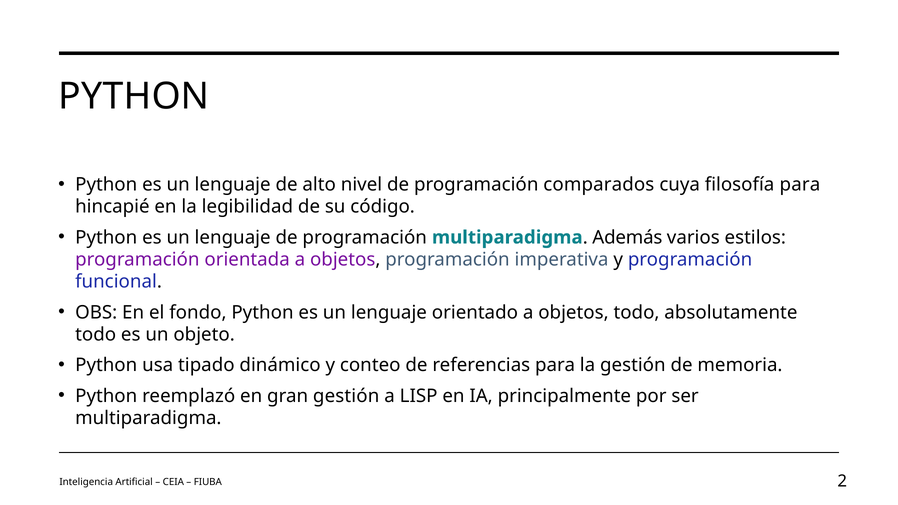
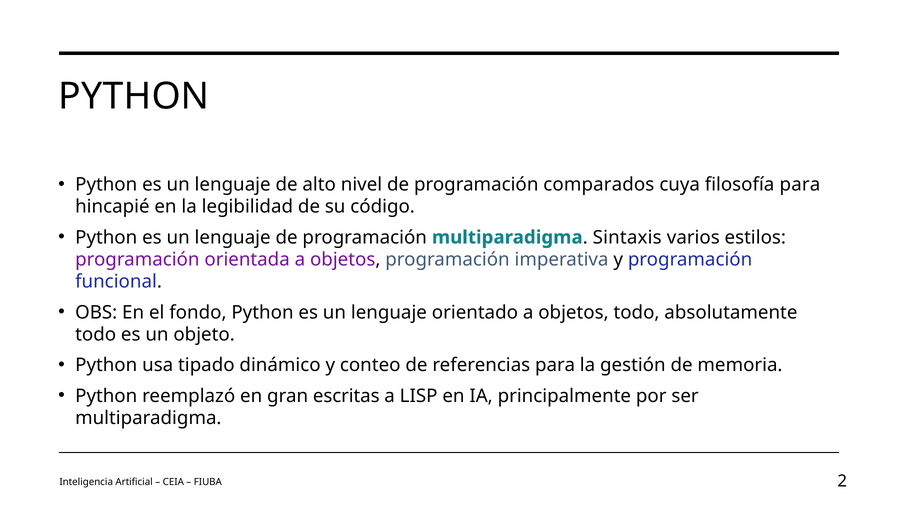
Además: Además -> Sintaxis (627, 237)
gran gestión: gestión -> escritas (346, 396)
